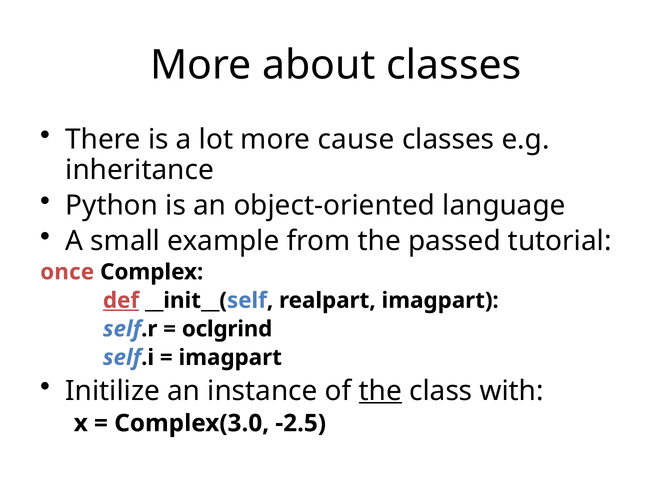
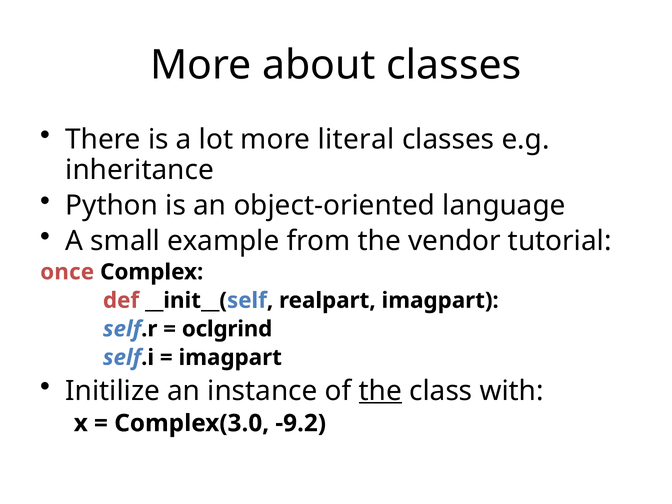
cause: cause -> literal (356, 140)
passed: passed -> vendor (455, 241)
def underline: present -> none (121, 300)
-2.5: -2.5 -> -9.2 (301, 423)
